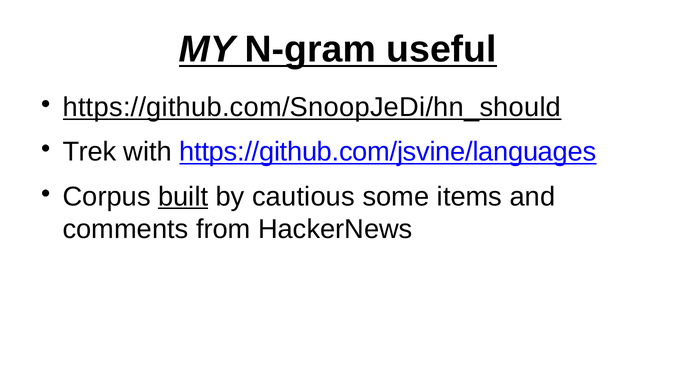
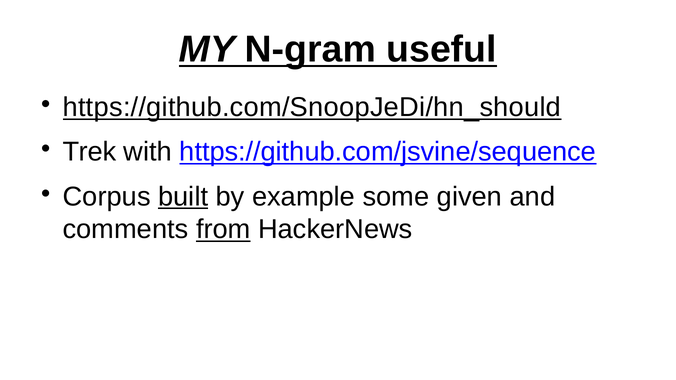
https://github.com/jsvine/languages: https://github.com/jsvine/languages -> https://github.com/jsvine/sequence (388, 152)
cautious: cautious -> example (304, 197)
items: items -> given (470, 197)
from underline: none -> present (223, 230)
